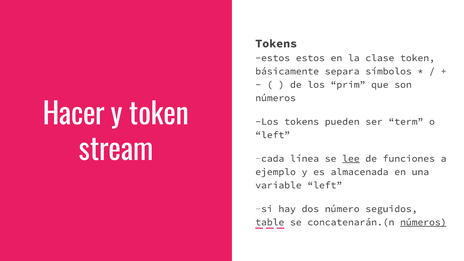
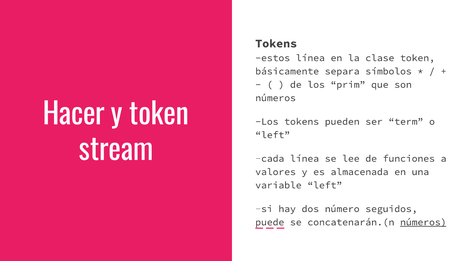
estos estos: estos -> línea (310, 58)
lee underline: present -> none (351, 159)
ejemplo: ejemplo -> valores (276, 172)
table: table -> puede (270, 222)
